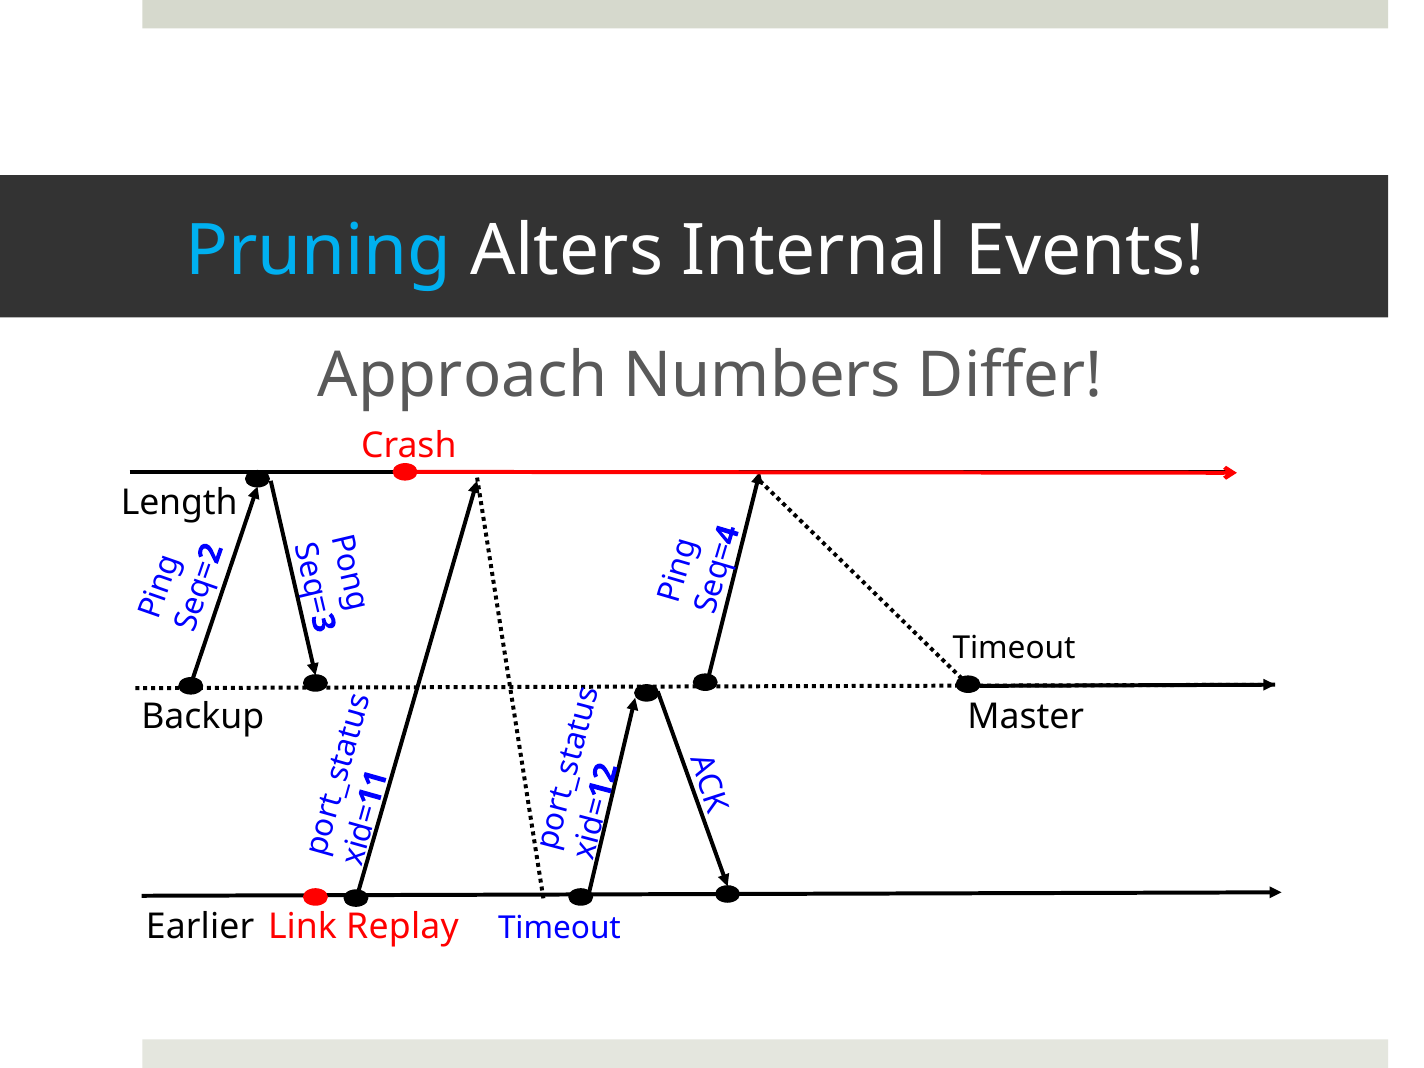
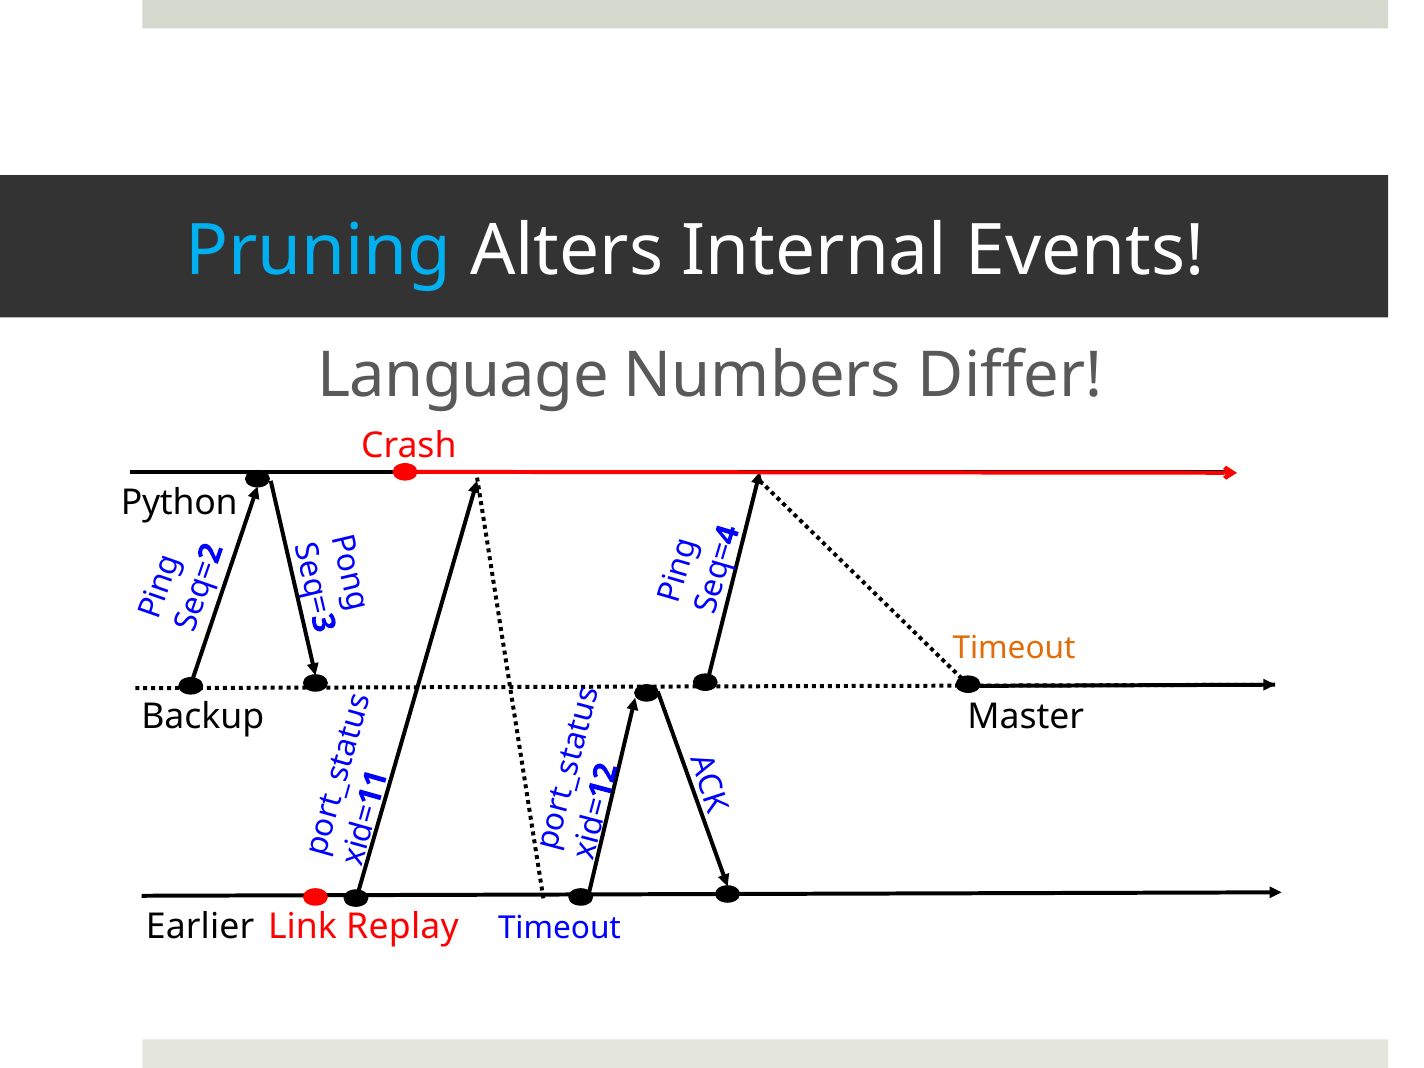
Approach: Approach -> Language (463, 376)
Length: Length -> Python (179, 503)
Timeout colour: black -> orange (1014, 648)
